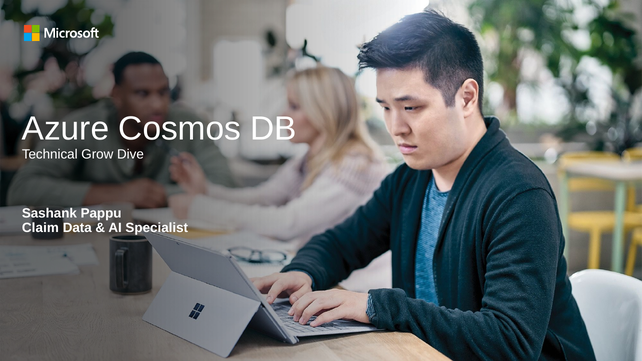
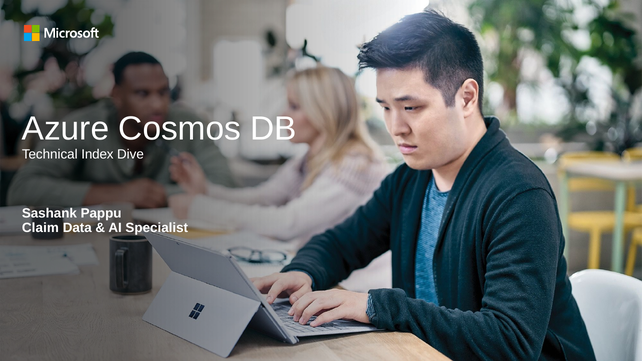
Grow: Grow -> Index (97, 154)
